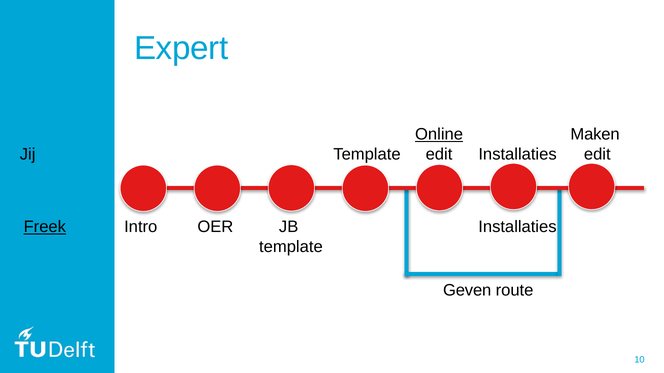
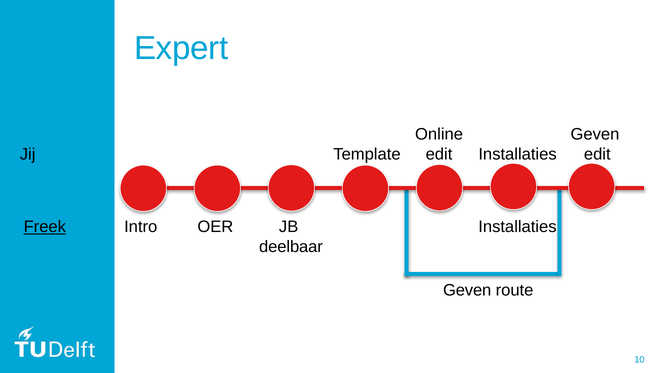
Online underline: present -> none (439, 135)
Maken: Maken -> Geven (595, 135)
template: template -> deelbaar (291, 247)
